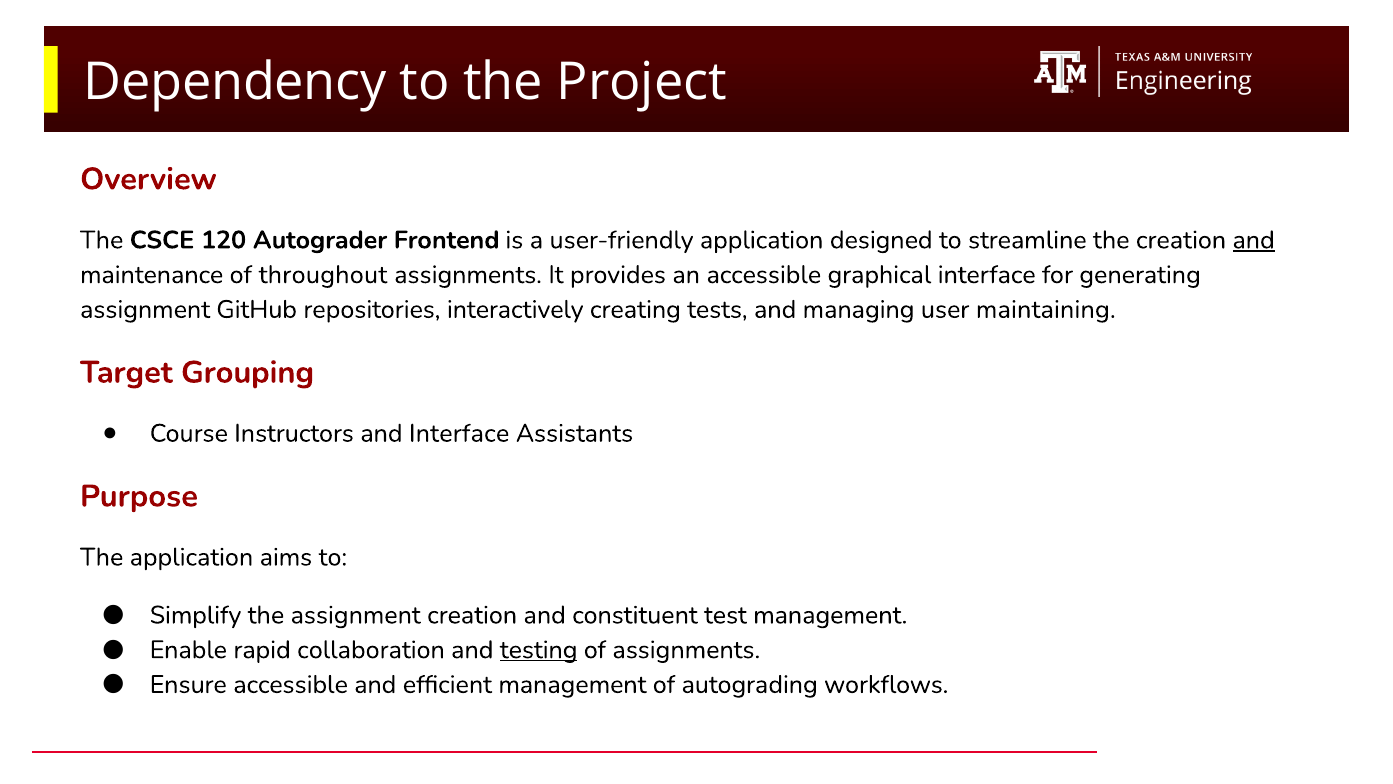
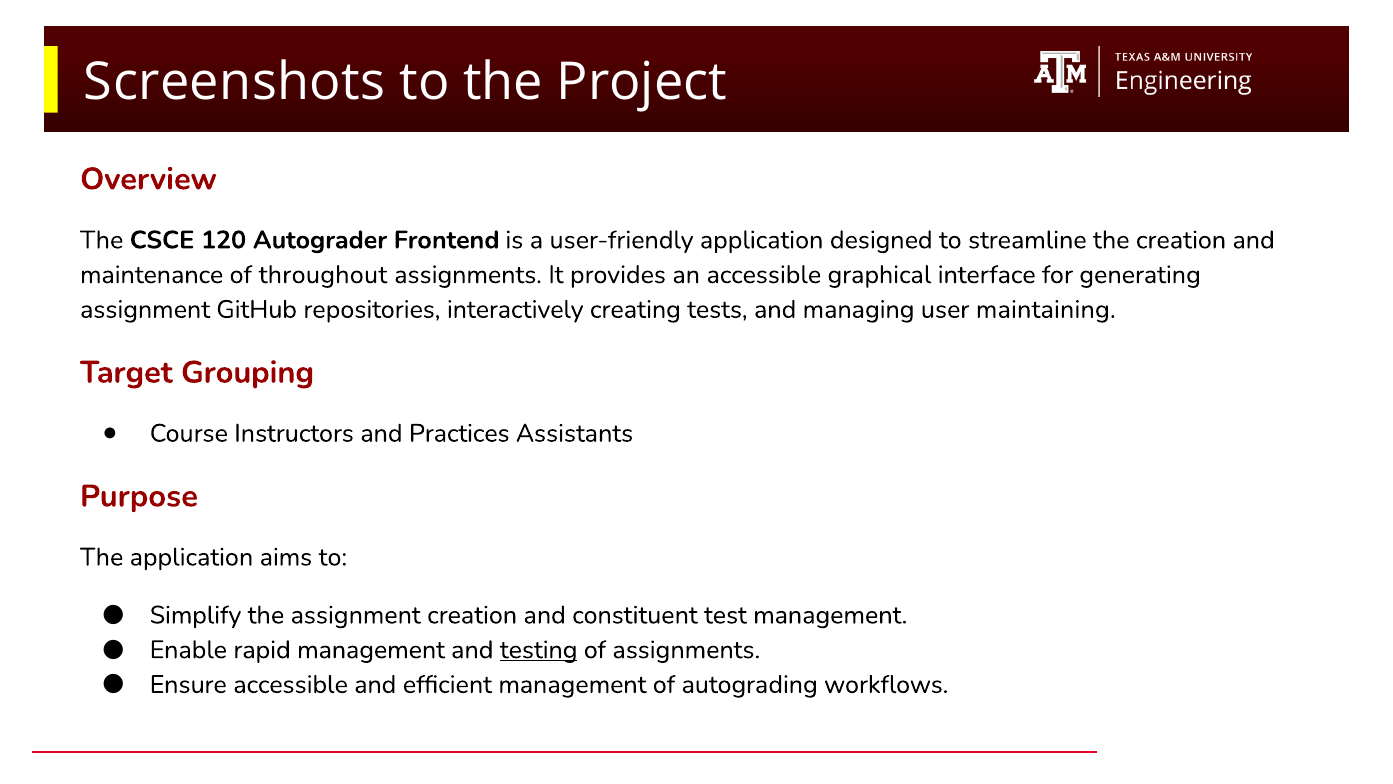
Dependency: Dependency -> Screenshots (235, 82)
and underline: present -> none (1254, 240)
and Interface: Interface -> Practices (459, 433)
rapid collaboration: collaboration -> management (371, 650)
